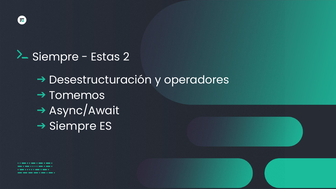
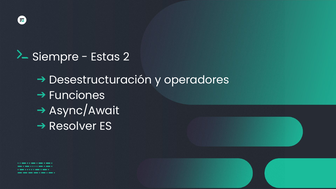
Tomemos: Tomemos -> Funciones (77, 95)
Siempre: Siempre -> Resolver (73, 126)
